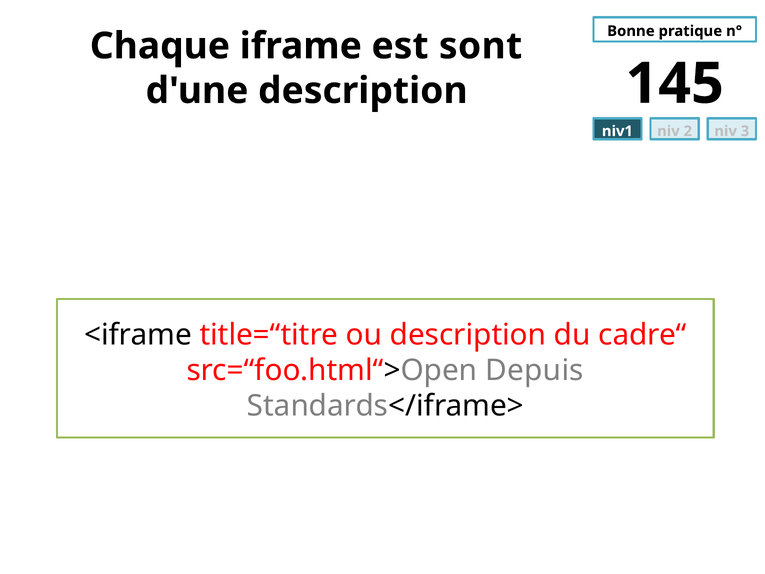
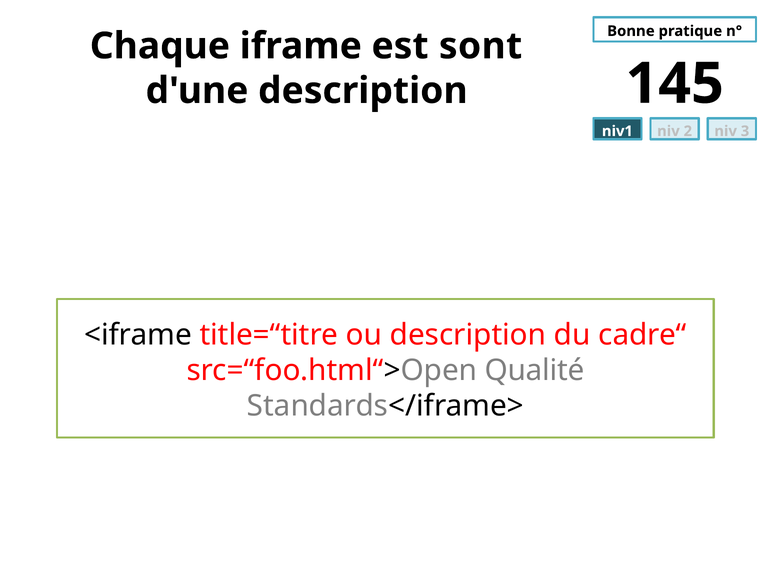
Depuis: Depuis -> Qualité (535, 370)
